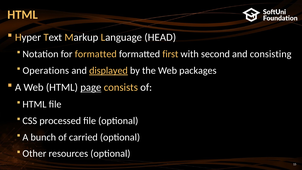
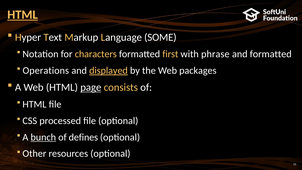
HTML underline: none -> present (23, 15)
HEAD: HEAD -> SOME (160, 37)
for formatted: formatted -> characters (96, 54)
second: second -> phrase (215, 54)
and consisting: consisting -> formatted (271, 54)
bunch underline: none -> present (43, 137)
carried: carried -> defines (83, 137)
